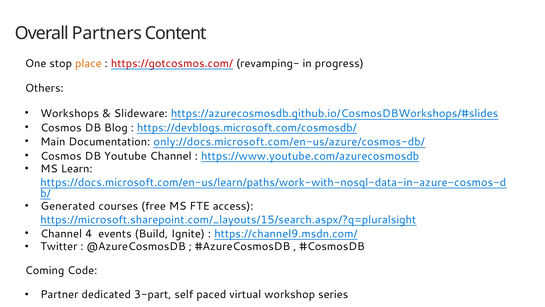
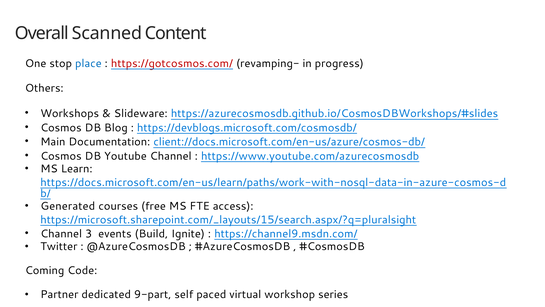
Partners: Partners -> Scanned (107, 33)
place colour: orange -> blue (88, 63)
only://docs.microsoft.com/en-us/azure/cosmos-db/: only://docs.microsoft.com/en-us/azure/cosmos-db/ -> client://docs.microsoft.com/en-us/azure/cosmos-db/ (289, 142)
4: 4 -> 3 (89, 234)
3-part: 3-part -> 9-part (153, 294)
